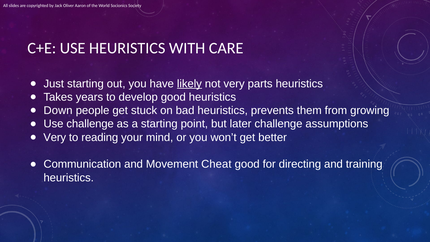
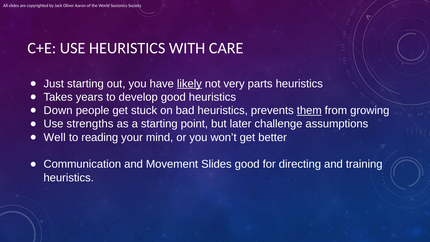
them underline: none -> present (309, 110)
Use challenge: challenge -> strengths (90, 124)
Very: Very -> Well (55, 137)
Movement Cheat: Cheat -> Slides (216, 164)
